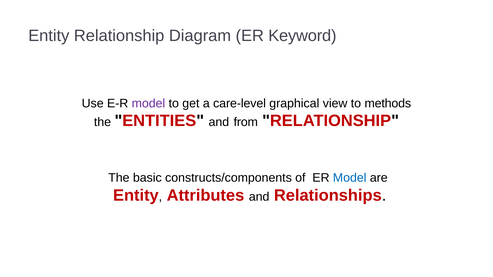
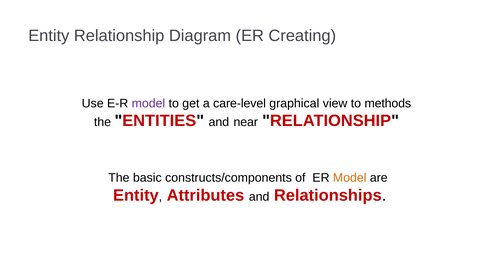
Keyword: Keyword -> Creating (302, 36)
from: from -> near (246, 122)
Model colour: blue -> orange (350, 178)
